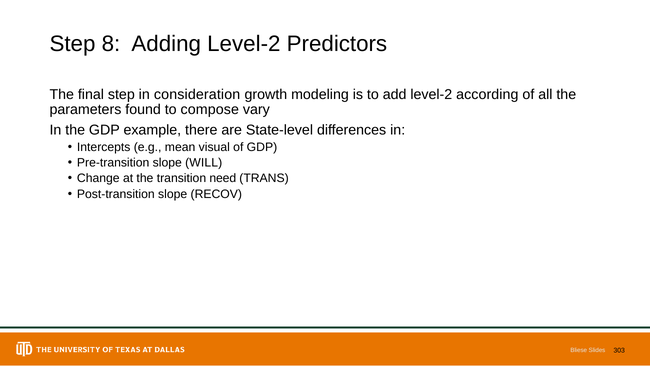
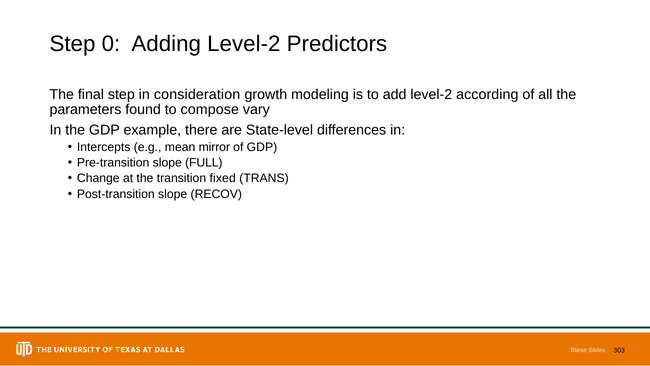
8: 8 -> 0 (111, 44)
visual: visual -> mirror (214, 147)
WILL: WILL -> FULL (204, 163)
need: need -> fixed (223, 178)
